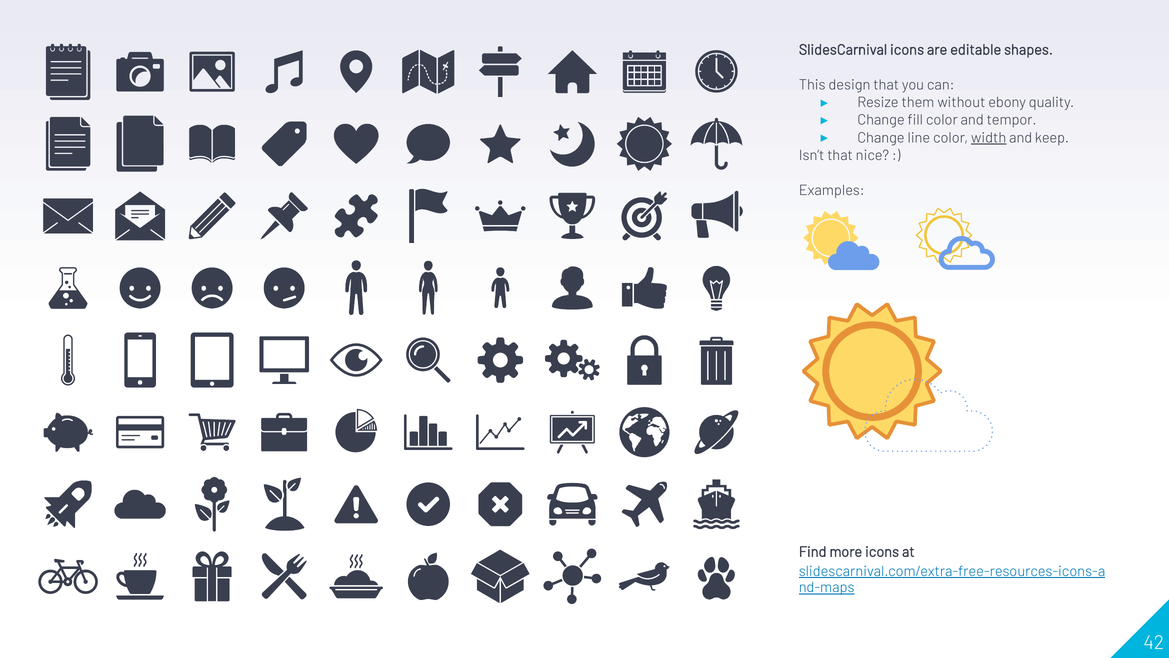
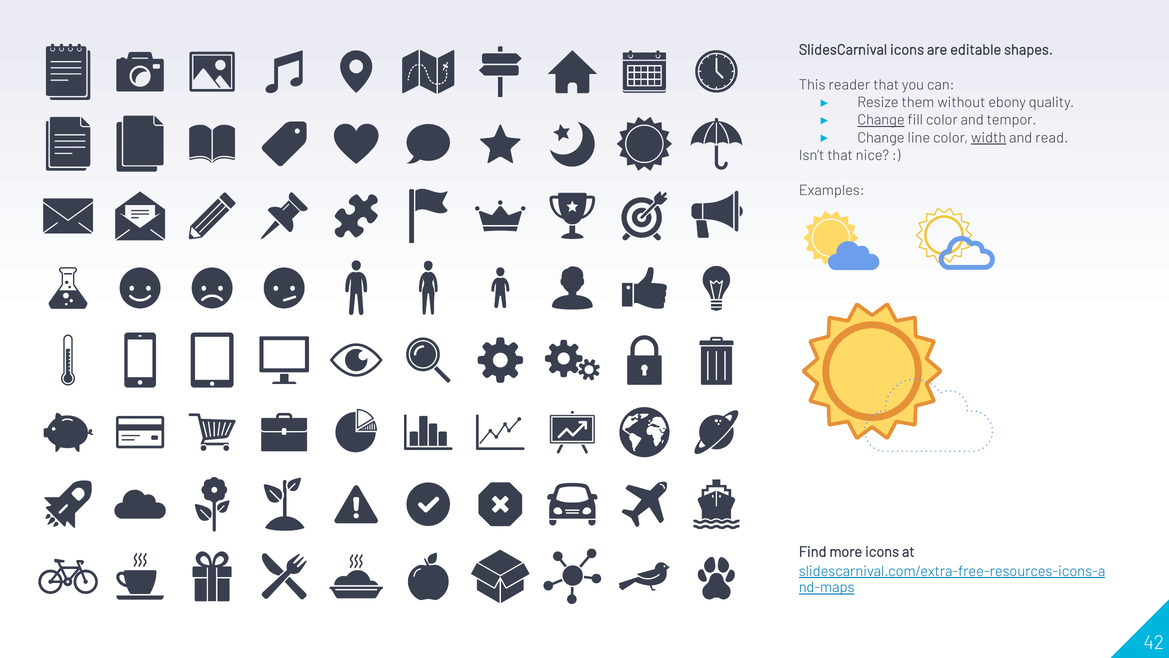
design: design -> reader (849, 85)
Change underline: none -> present (881, 120)
keep: keep -> read (1052, 138)
